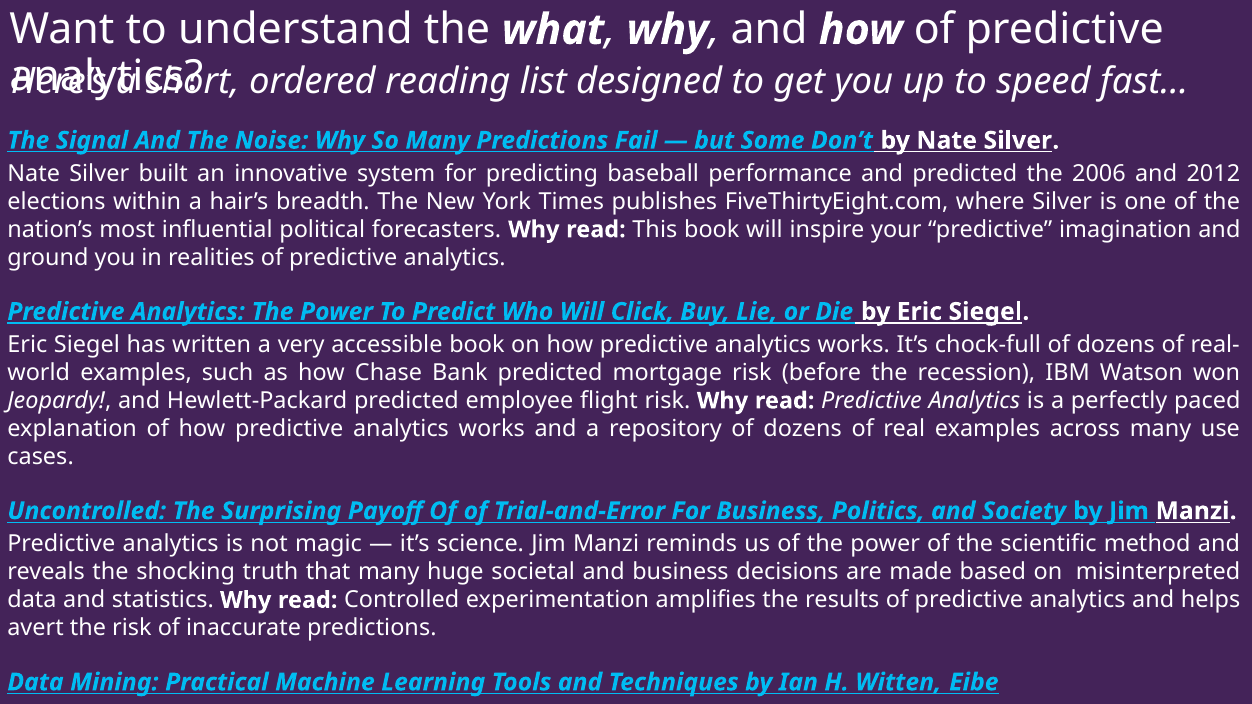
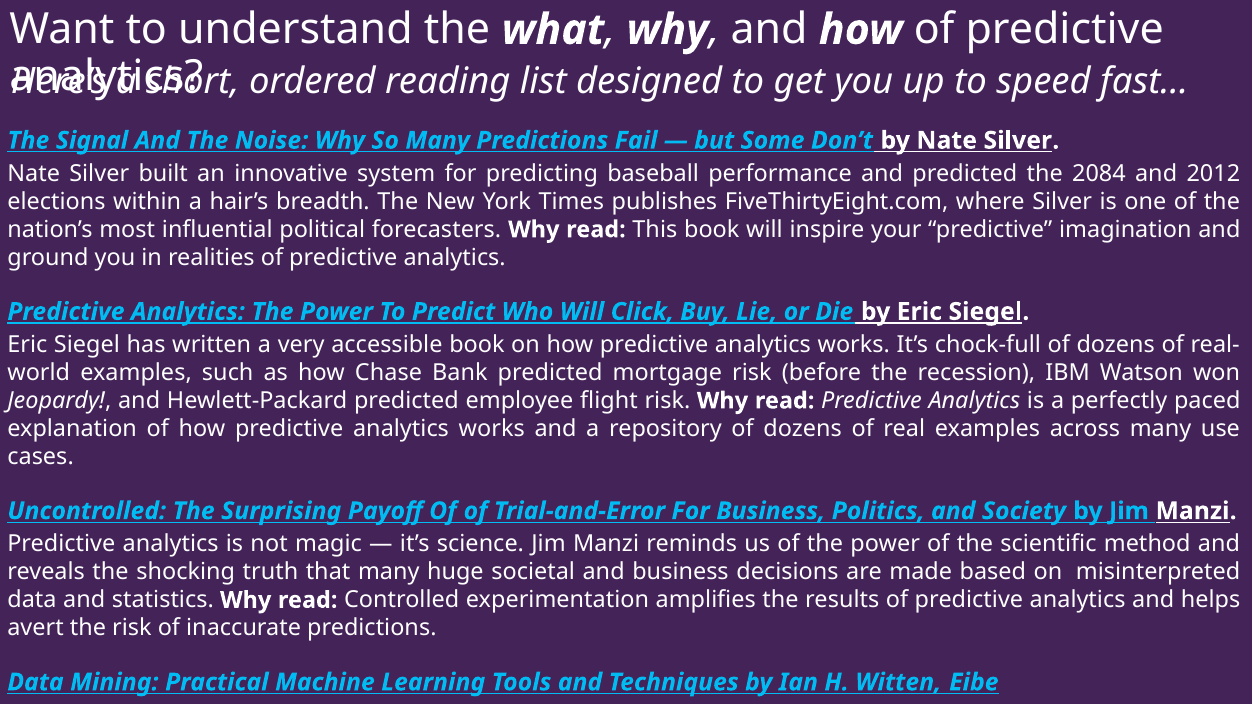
2006: 2006 -> 2084 (1099, 173)
